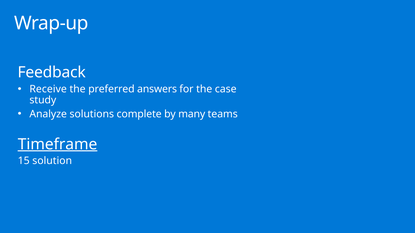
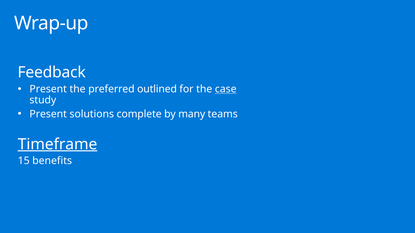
Receive: Receive -> Present (48, 89)
answers: answers -> outlined (157, 89)
case underline: none -> present (226, 89)
Analyze: Analyze -> Present (48, 114)
solution: solution -> benefits (52, 161)
